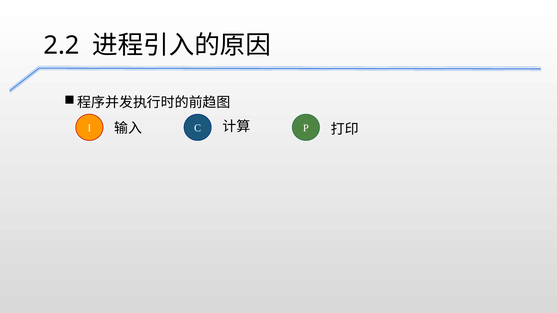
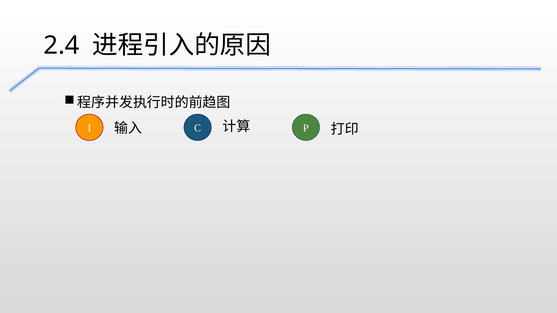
2.2: 2.2 -> 2.4 (61, 45)
